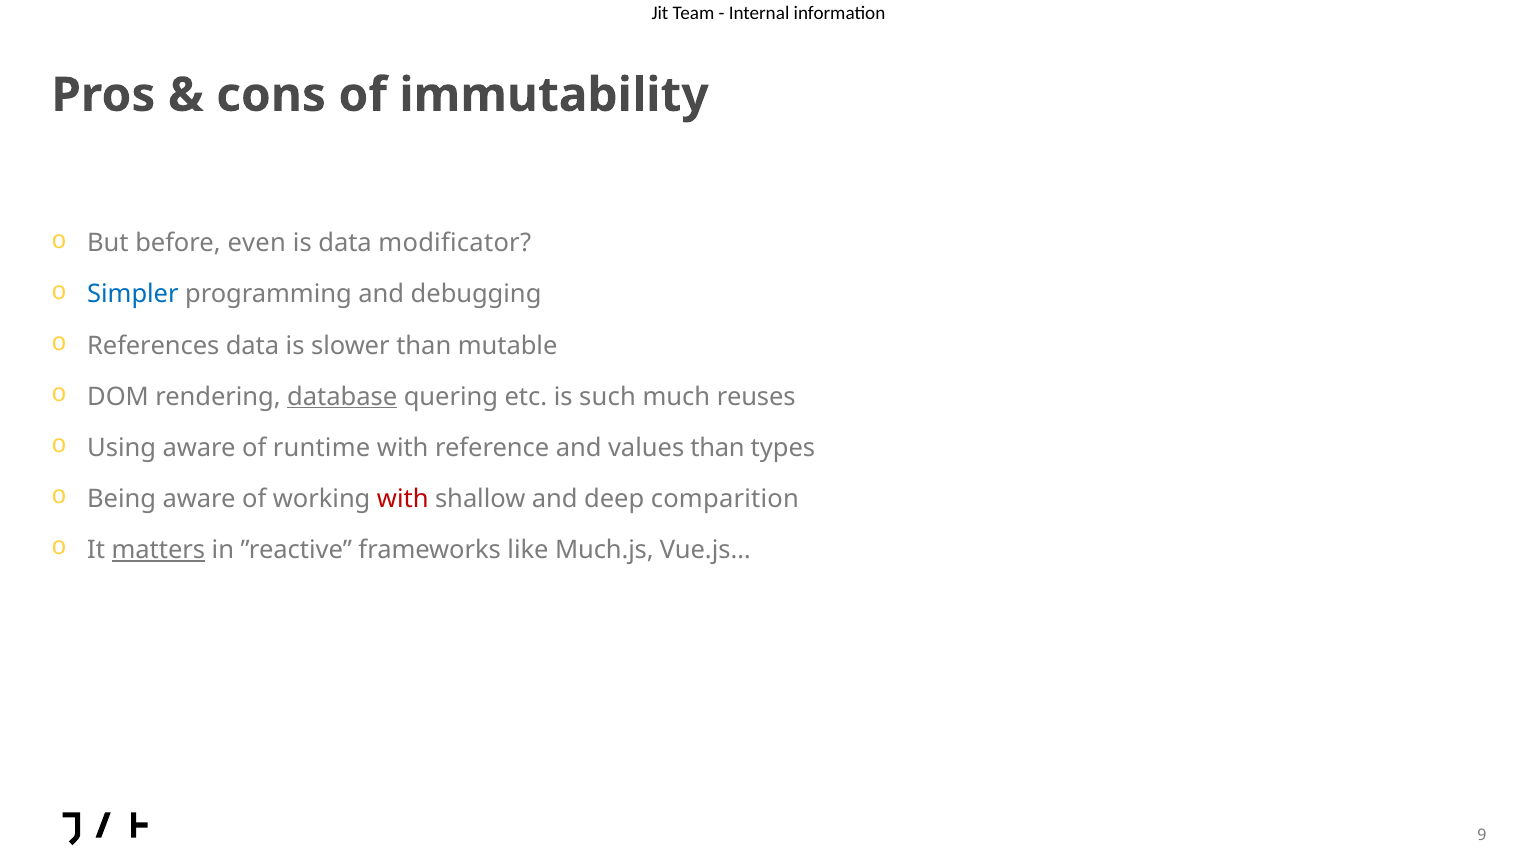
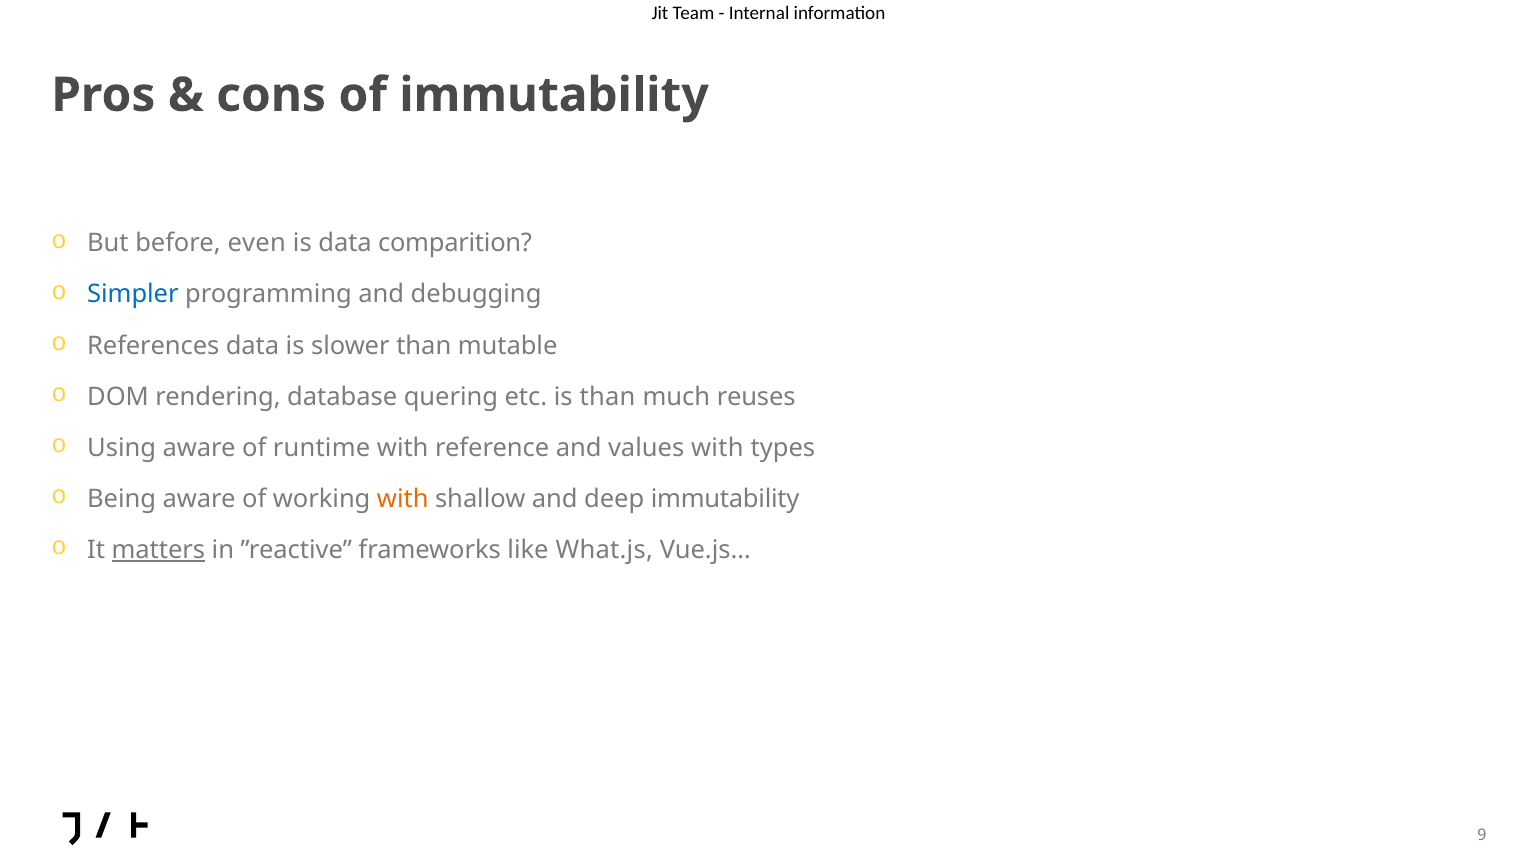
modificator: modificator -> comparition (455, 244)
database underline: present -> none (342, 397)
is such: such -> than (608, 397)
values than: than -> with (717, 448)
with colour: red -> orange (403, 499)
deep comparition: comparition -> immutability (725, 499)
Much.js: Much.js -> What.js (604, 550)
